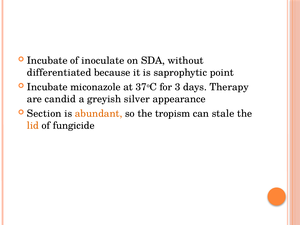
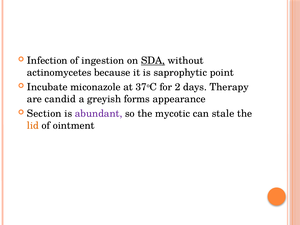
Incubate: Incubate -> Infection (47, 61)
inoculate: inoculate -> ingestion (103, 61)
SDA underline: none -> present (153, 61)
differentiated: differentiated -> actinomycetes (59, 73)
3: 3 -> 2 (178, 87)
silver: silver -> forms (137, 99)
abundant colour: orange -> purple (99, 114)
tropism: tropism -> mycotic (173, 114)
fungicide: fungicide -> ointment (74, 126)
